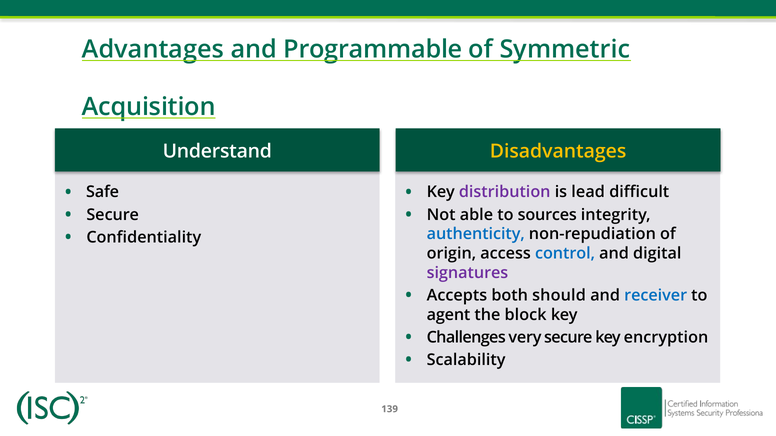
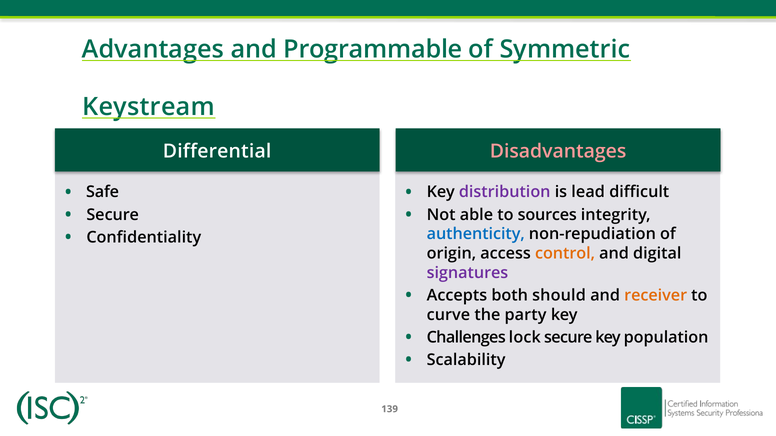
Acquisition: Acquisition -> Keystream (149, 107)
Understand: Understand -> Differential (217, 151)
Disadvantages colour: yellow -> pink (558, 151)
control colour: blue -> orange (565, 254)
receiver colour: blue -> orange (656, 296)
agent: agent -> curve (448, 315)
block: block -> party (526, 315)
very: very -> lock (525, 338)
encryption: encryption -> population (666, 338)
